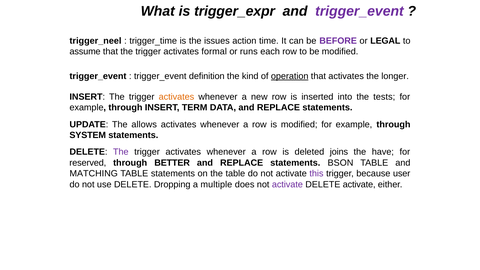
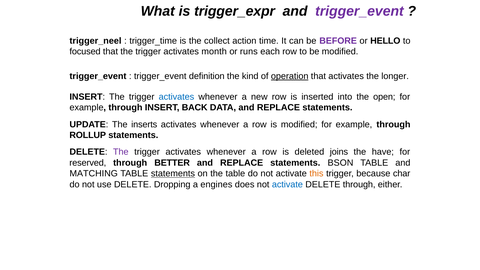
issues: issues -> collect (217, 41)
LEGAL: LEGAL -> HELLO (385, 41)
assume: assume -> focused (85, 52)
formal: formal -> month (214, 52)
activates colour: orange -> blue (176, 97)
tests: tests -> open (384, 97)
TERM: TERM -> BACK (195, 108)
allows: allows -> inserts (144, 124)
SYSTEM: SYSTEM -> ROLLUP (88, 135)
statements underline: none -> present (173, 174)
this colour: purple -> orange (316, 174)
user: user -> char (402, 174)
multiple: multiple -> engines (216, 184)
activate colour: purple -> blue (287, 184)
DELETE activate: activate -> through (359, 184)
